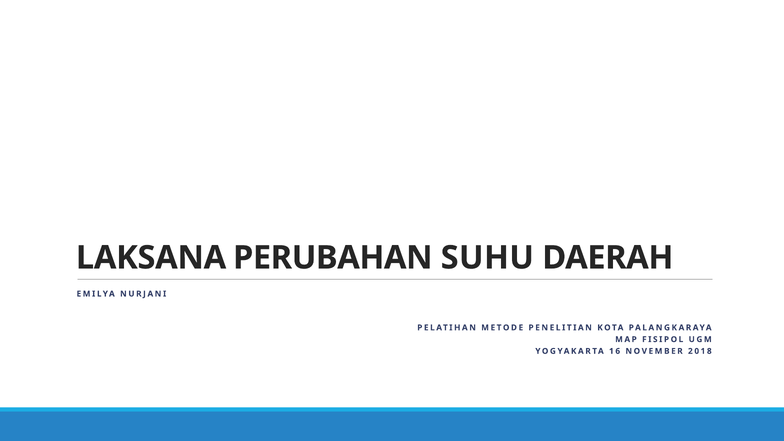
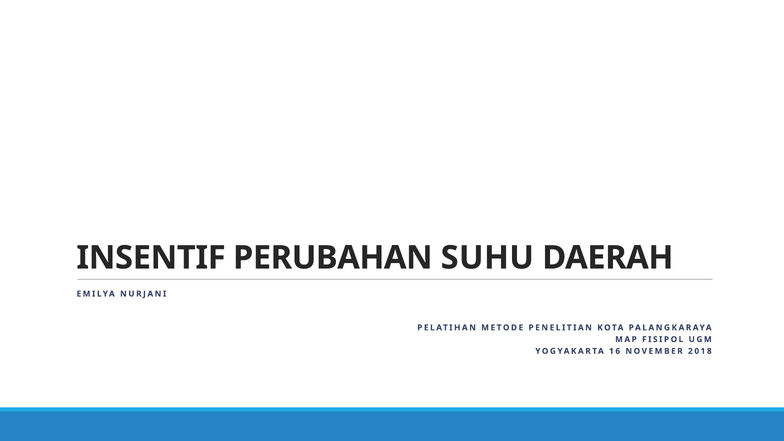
LAKSANA: LAKSANA -> INSENTIF (151, 258)
